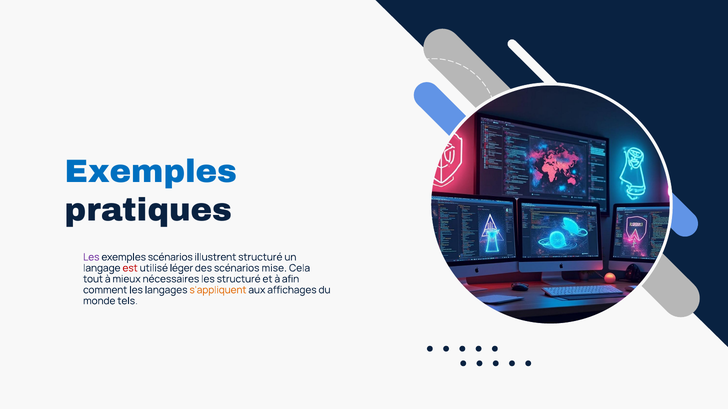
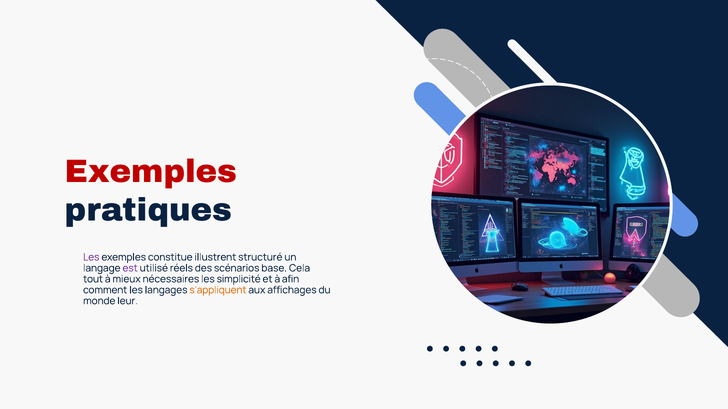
Exemples colour: blue -> red (151, 172)
exemples scénarios: scénarios -> constitue (170, 257)
est colour: red -> purple (130, 268)
léger: léger -> réels (181, 268)
mise: mise -> base (274, 268)
les structuré: structuré -> simplicité (239, 279)
tels: tels -> leur (128, 301)
